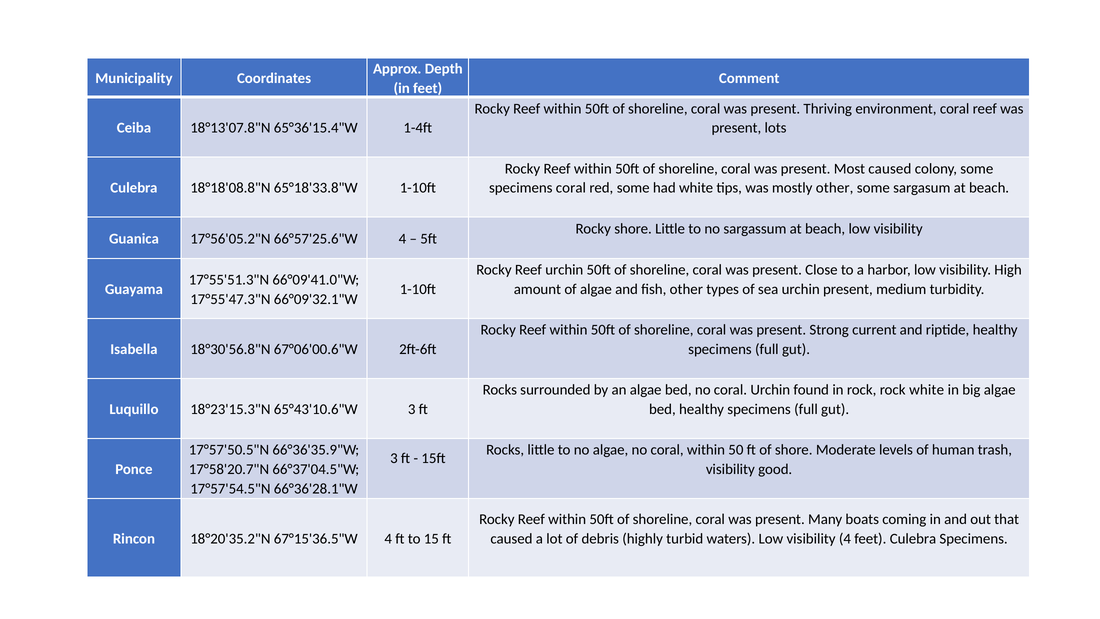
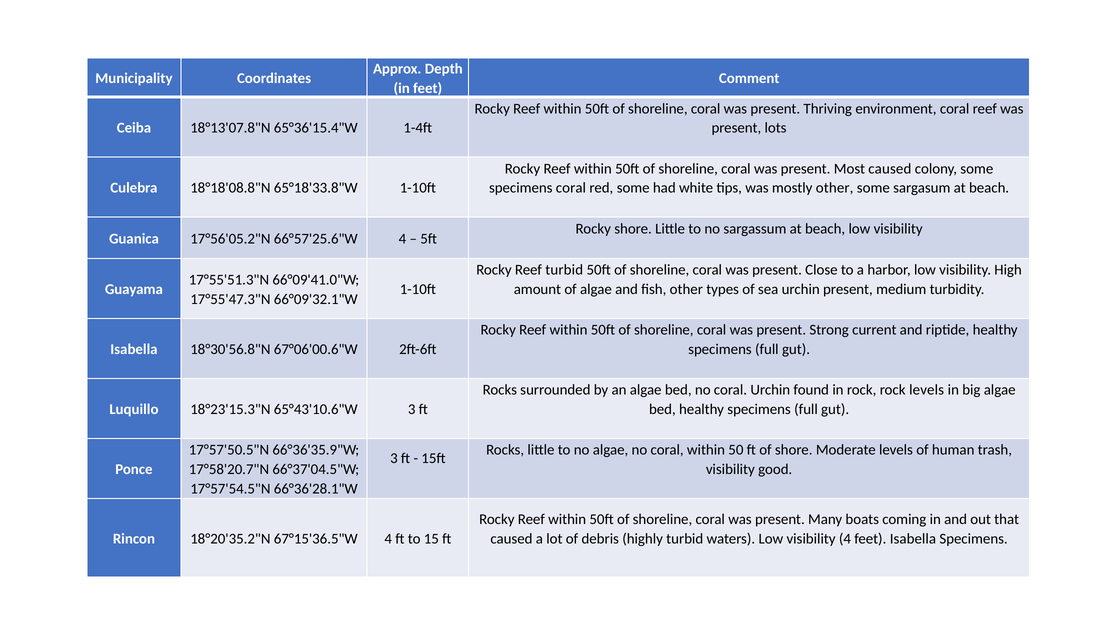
Reef urchin: urchin -> turbid (564, 270)
rock white: white -> levels (927, 390)
feet Culebra: Culebra -> Isabella (913, 538)
